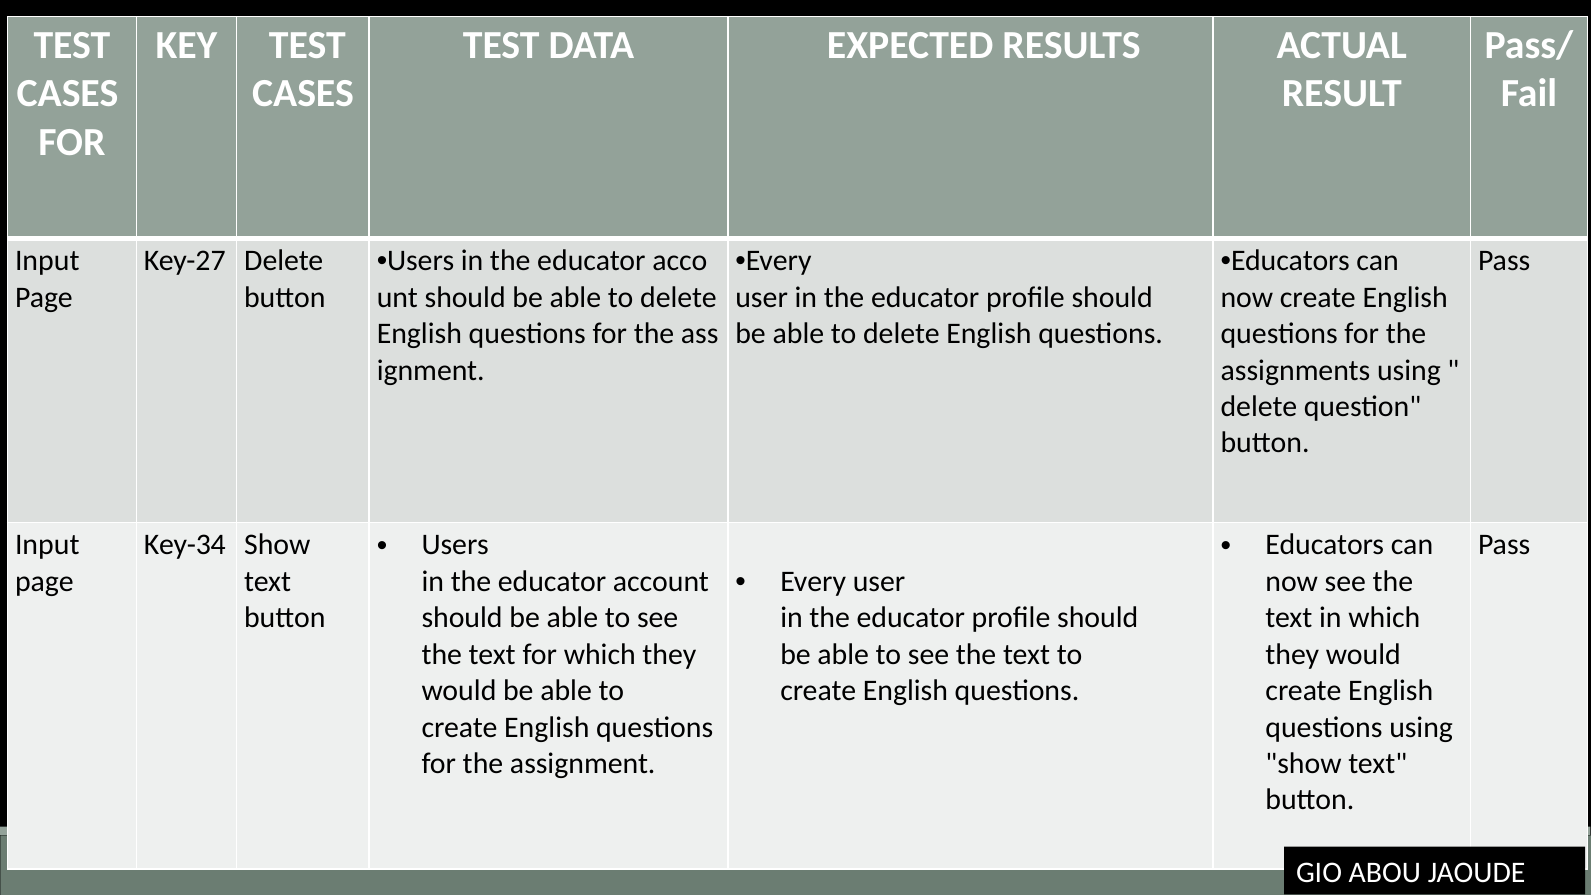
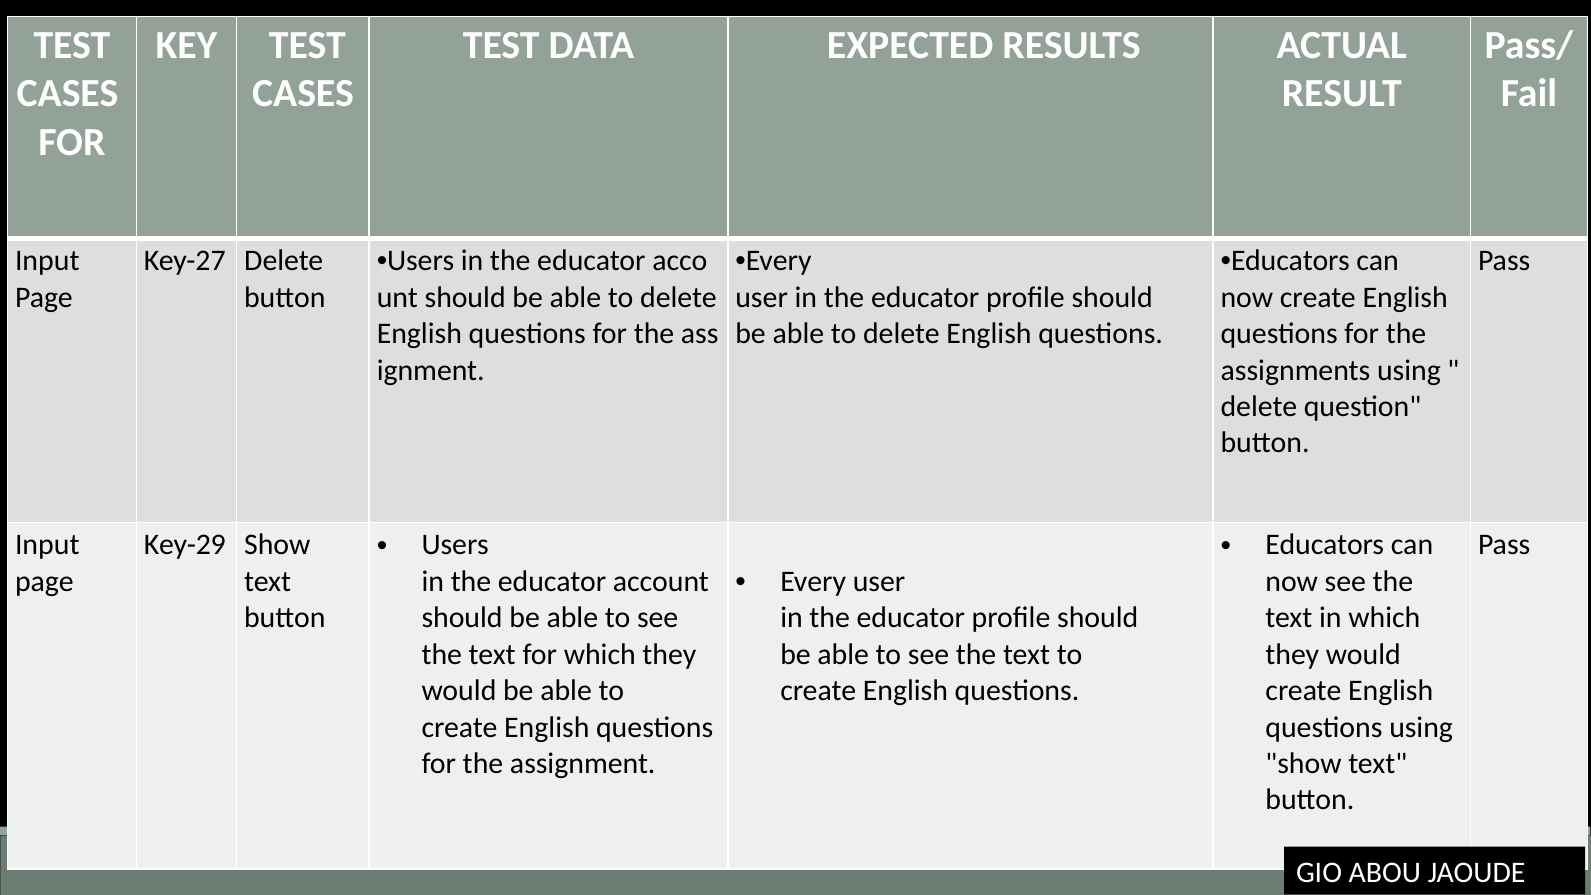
Key-34: Key-34 -> Key-29 (185, 545)
